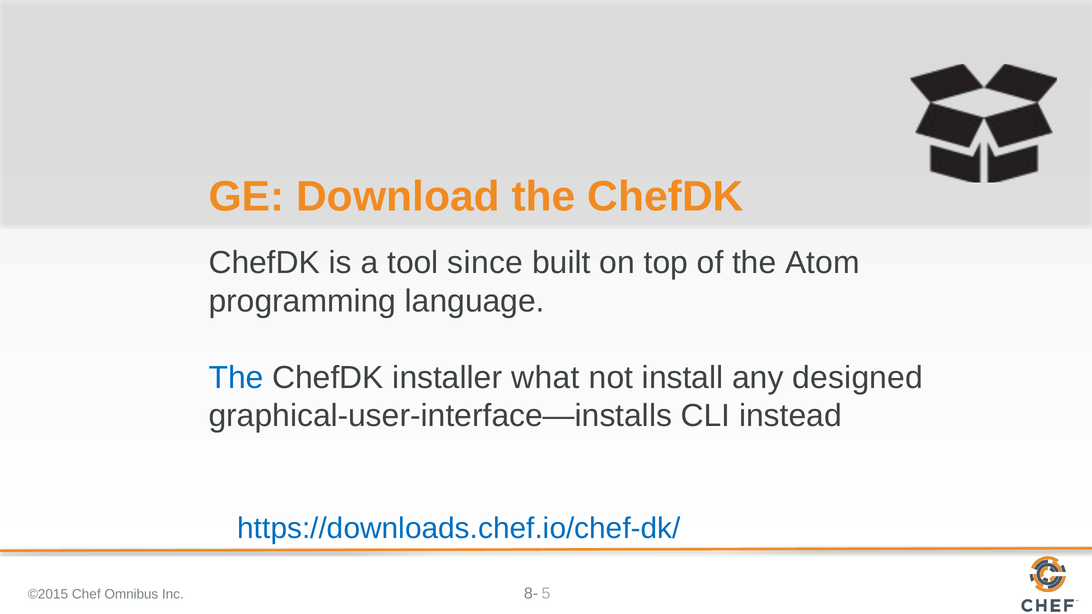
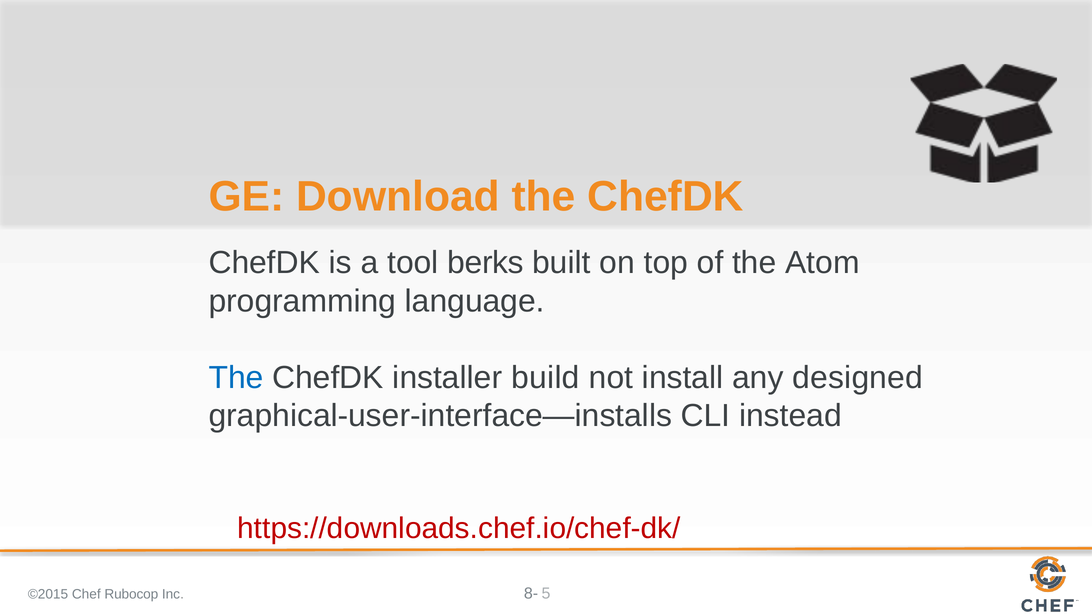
since: since -> berks (486, 263)
what: what -> build (545, 378)
https://downloads.chef.io/chef-dk/ colour: blue -> red (459, 529)
Omnibus: Omnibus -> Rubocop (131, 594)
